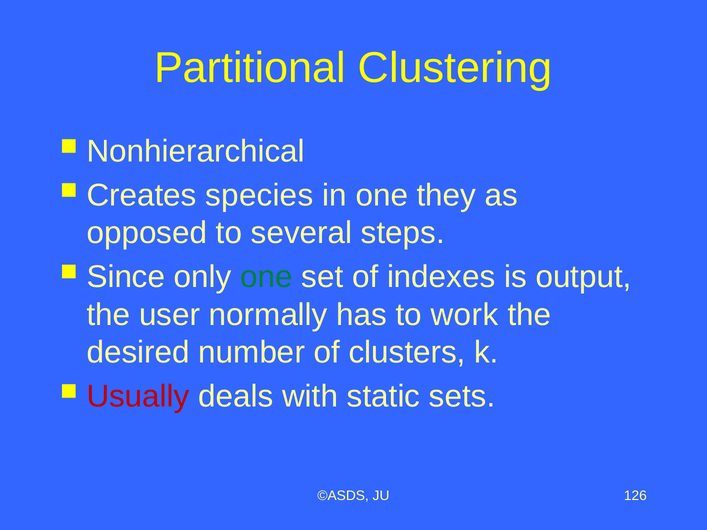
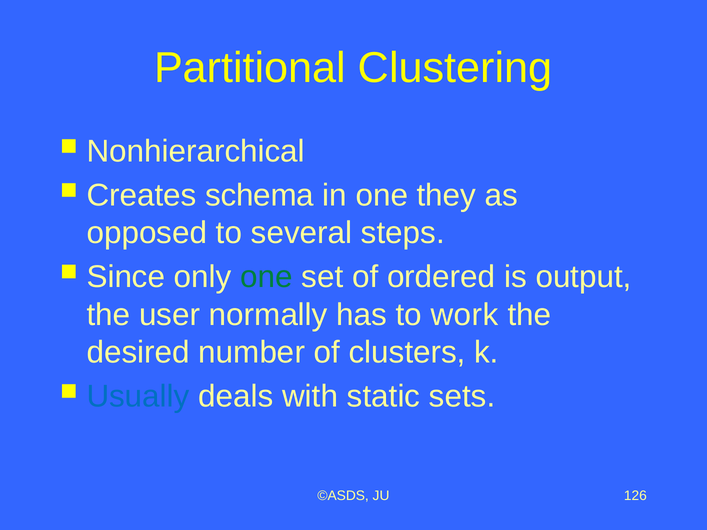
species: species -> schema (260, 196)
indexes: indexes -> ordered (441, 277)
Usually colour: red -> blue (138, 397)
